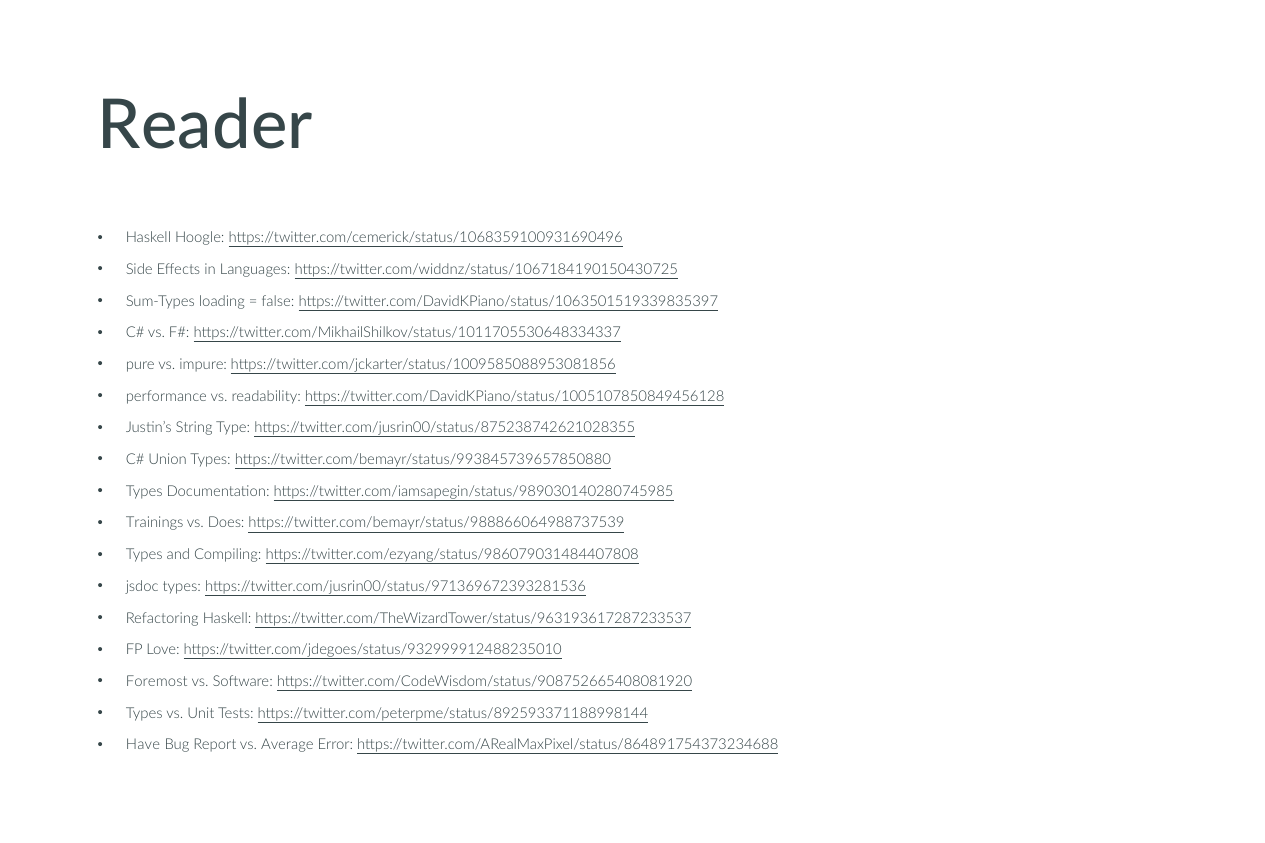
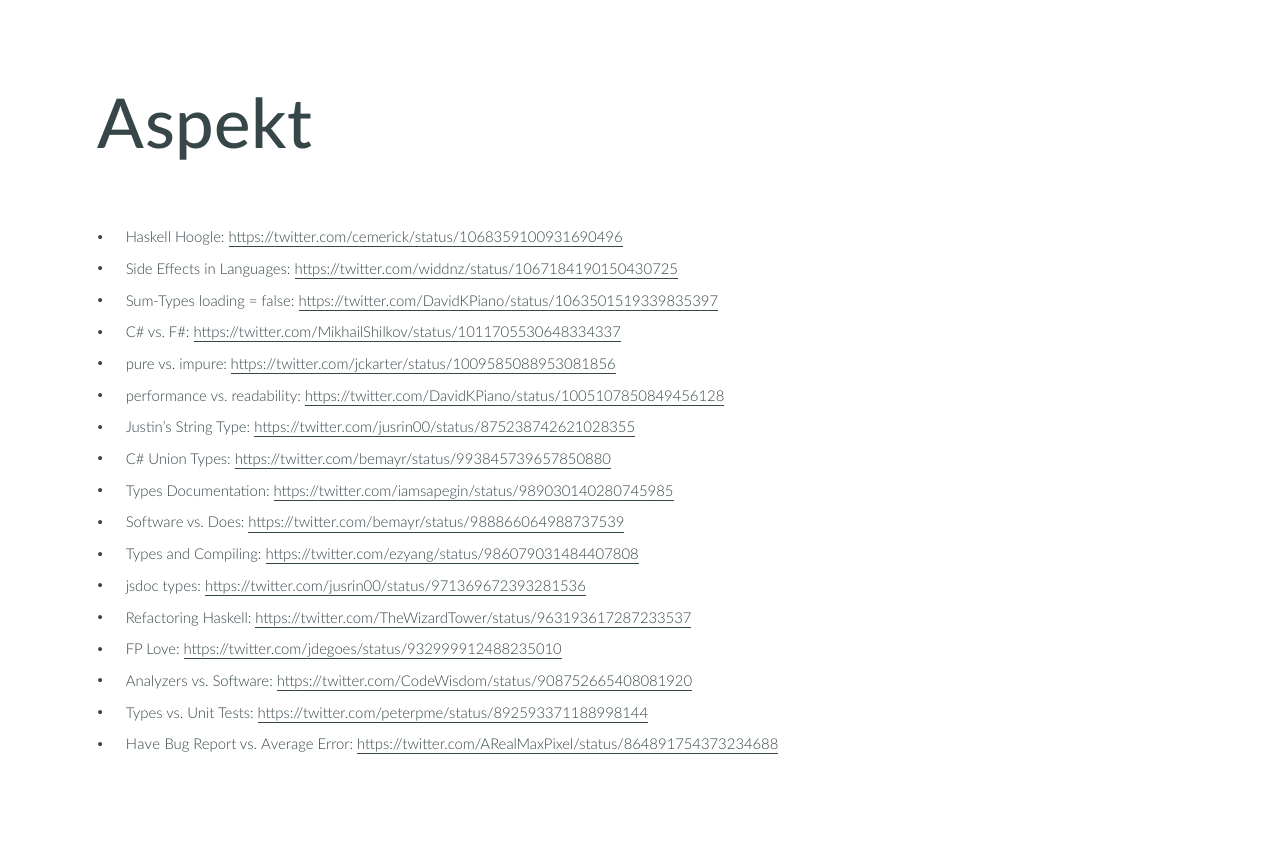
Reader: Reader -> Aspekt (205, 126)
Trainings: Trainings -> Software (155, 523)
Foremost: Foremost -> Analyzers (157, 682)
